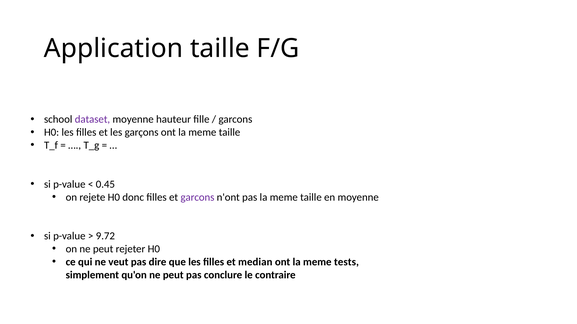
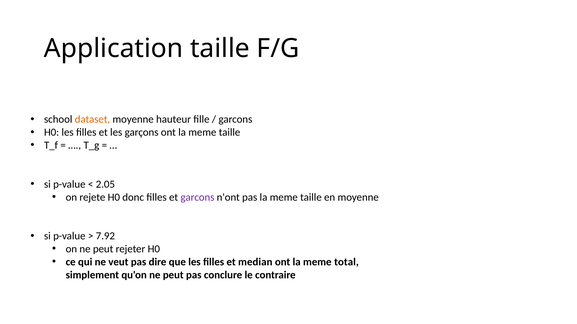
dataset colour: purple -> orange (92, 120)
0.45: 0.45 -> 2.05 (105, 185)
9.72: 9.72 -> 7.92 (105, 236)
tests: tests -> total (346, 262)
